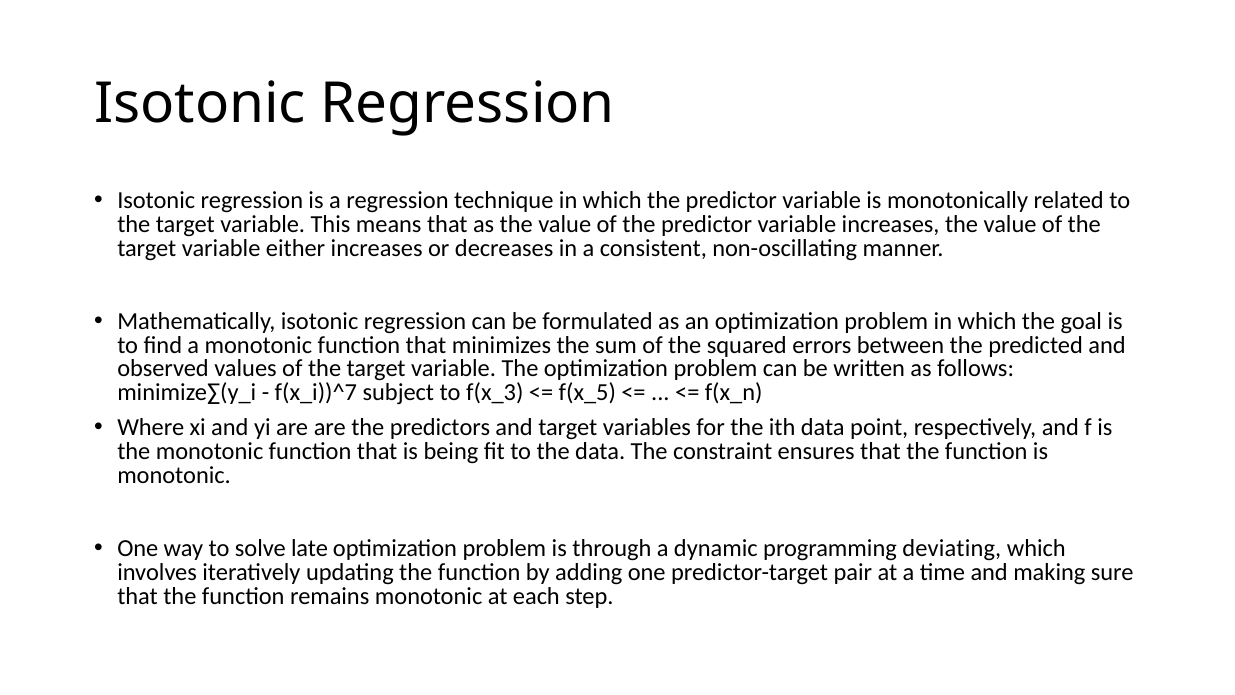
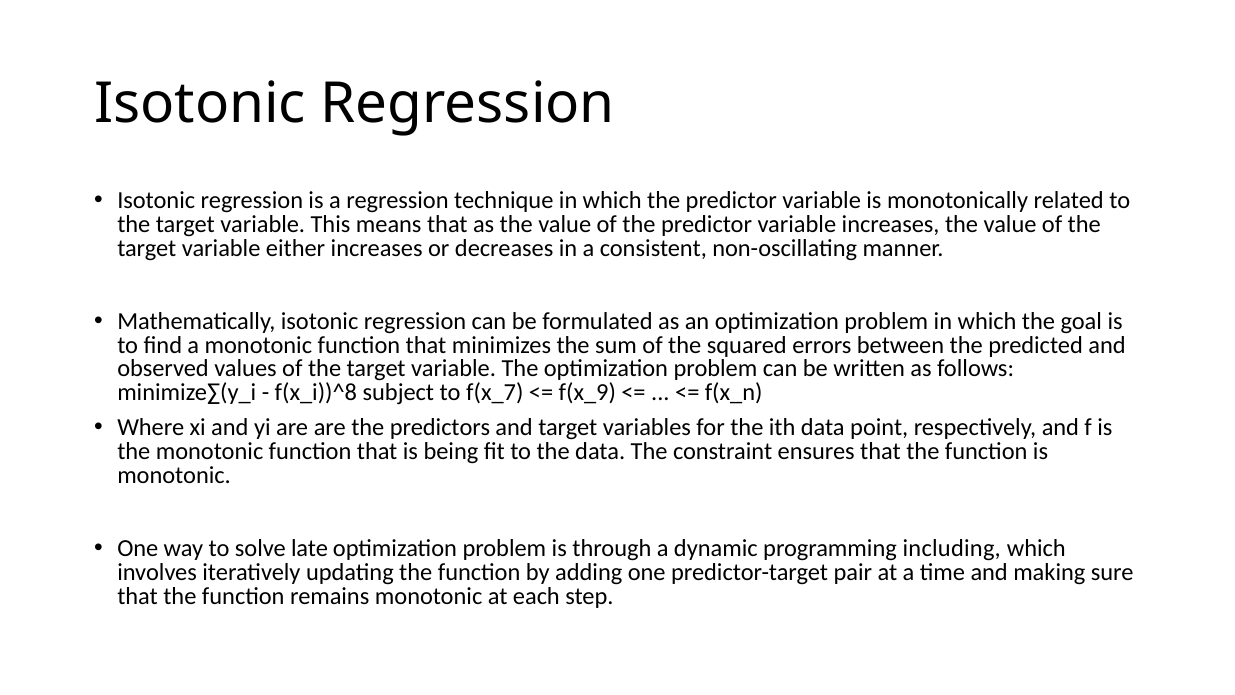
f(x_i))^7: f(x_i))^7 -> f(x_i))^8 (316, 392)
f(x_3: f(x_3 -> f(x_7 (495, 392)
f(x_5: f(x_5 -> f(x_9 (587, 392)
deviating: deviating -> including (952, 548)
